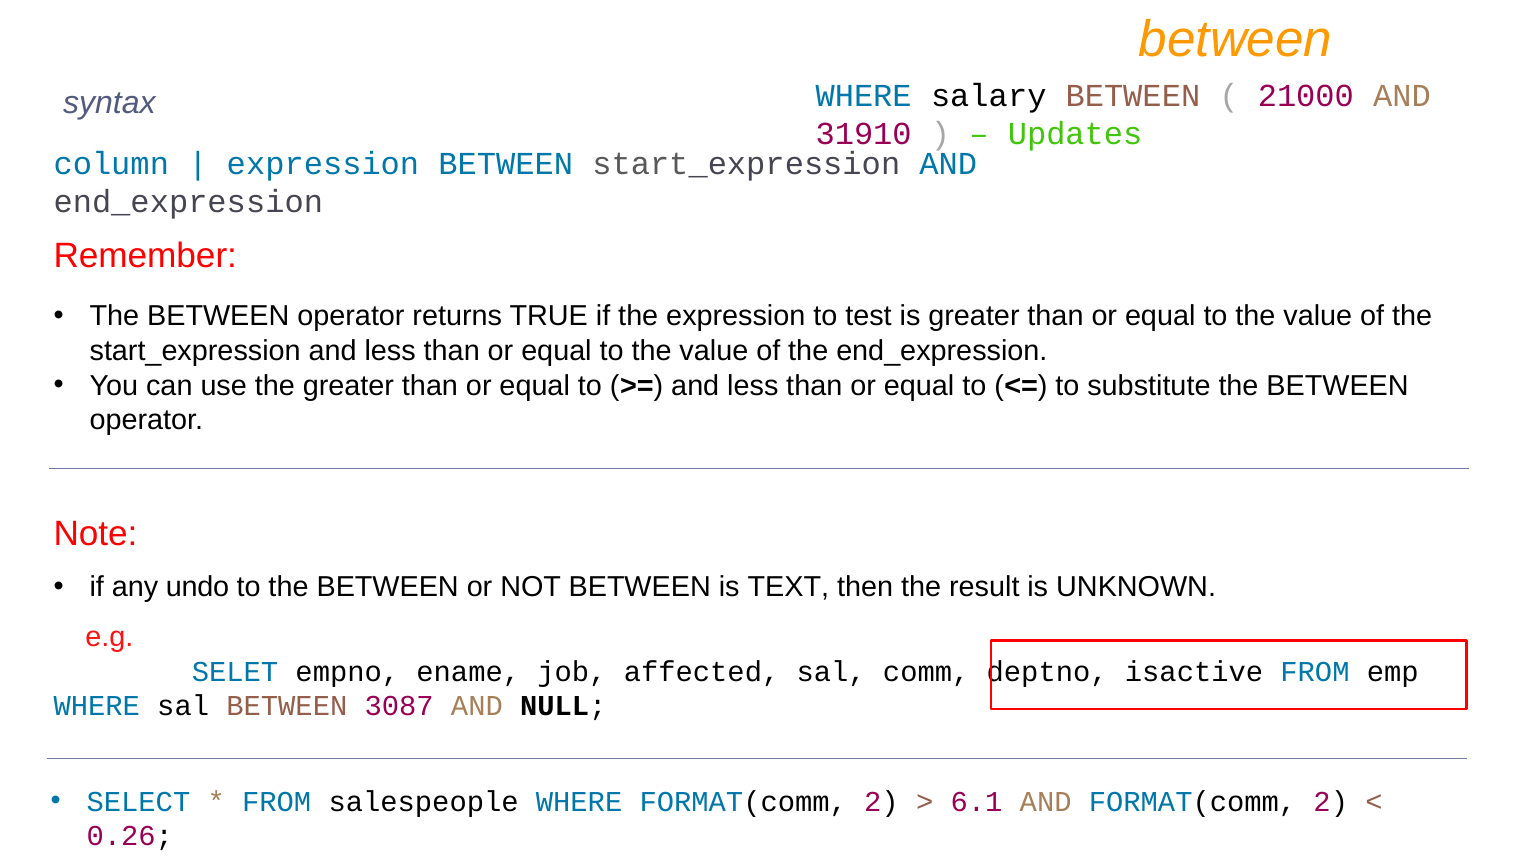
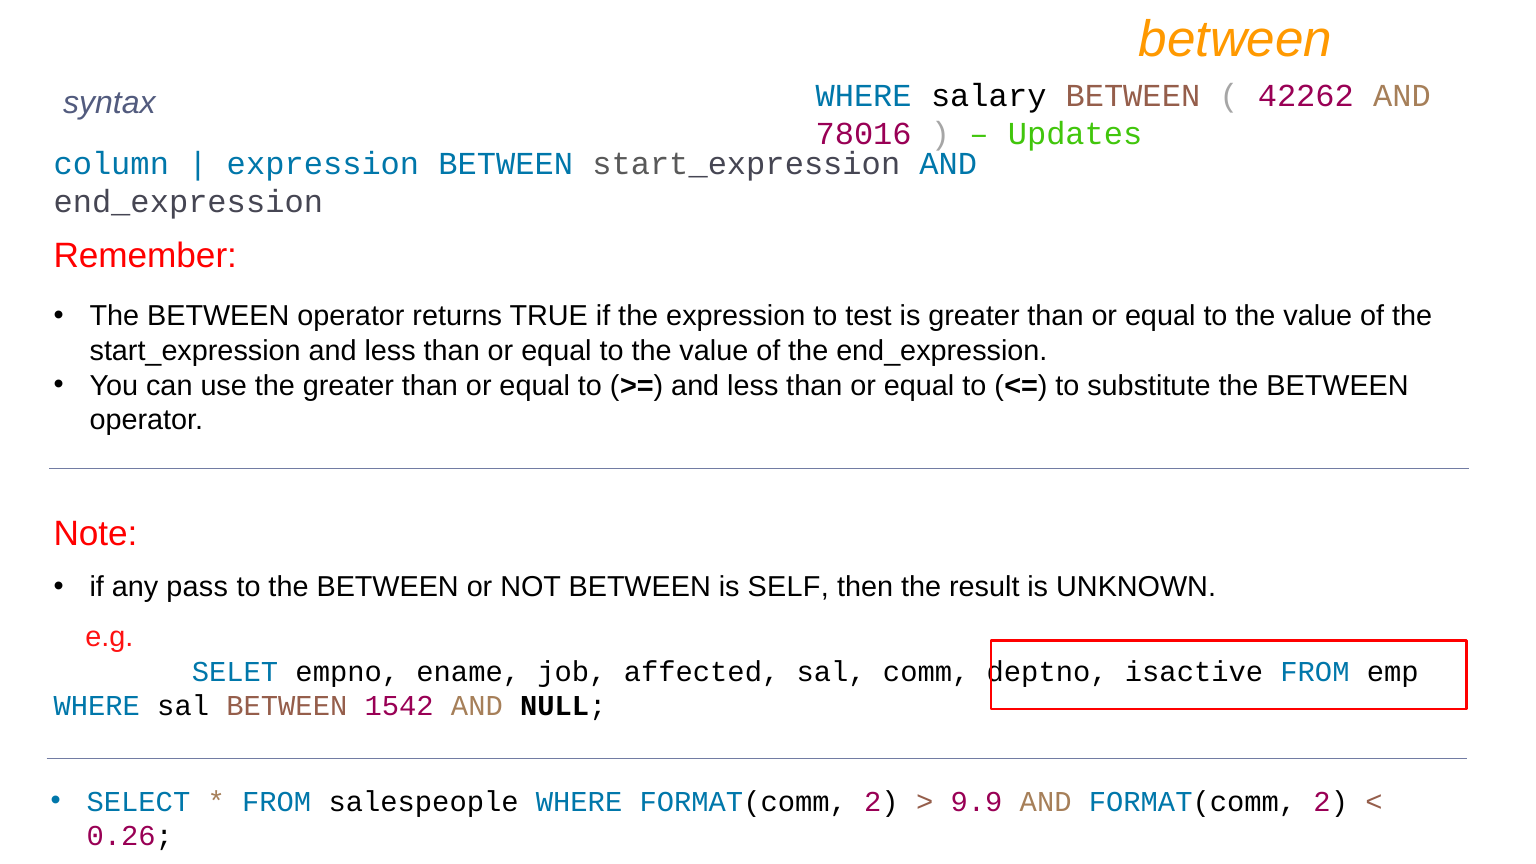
21000: 21000 -> 42262 (1306, 96)
31910: 31910 -> 78016 (864, 134)
undo: undo -> pass (197, 587)
TEXT: TEXT -> SELF (788, 587)
3087: 3087 -> 1542 (399, 706)
6.1: 6.1 -> 9.9 (977, 802)
